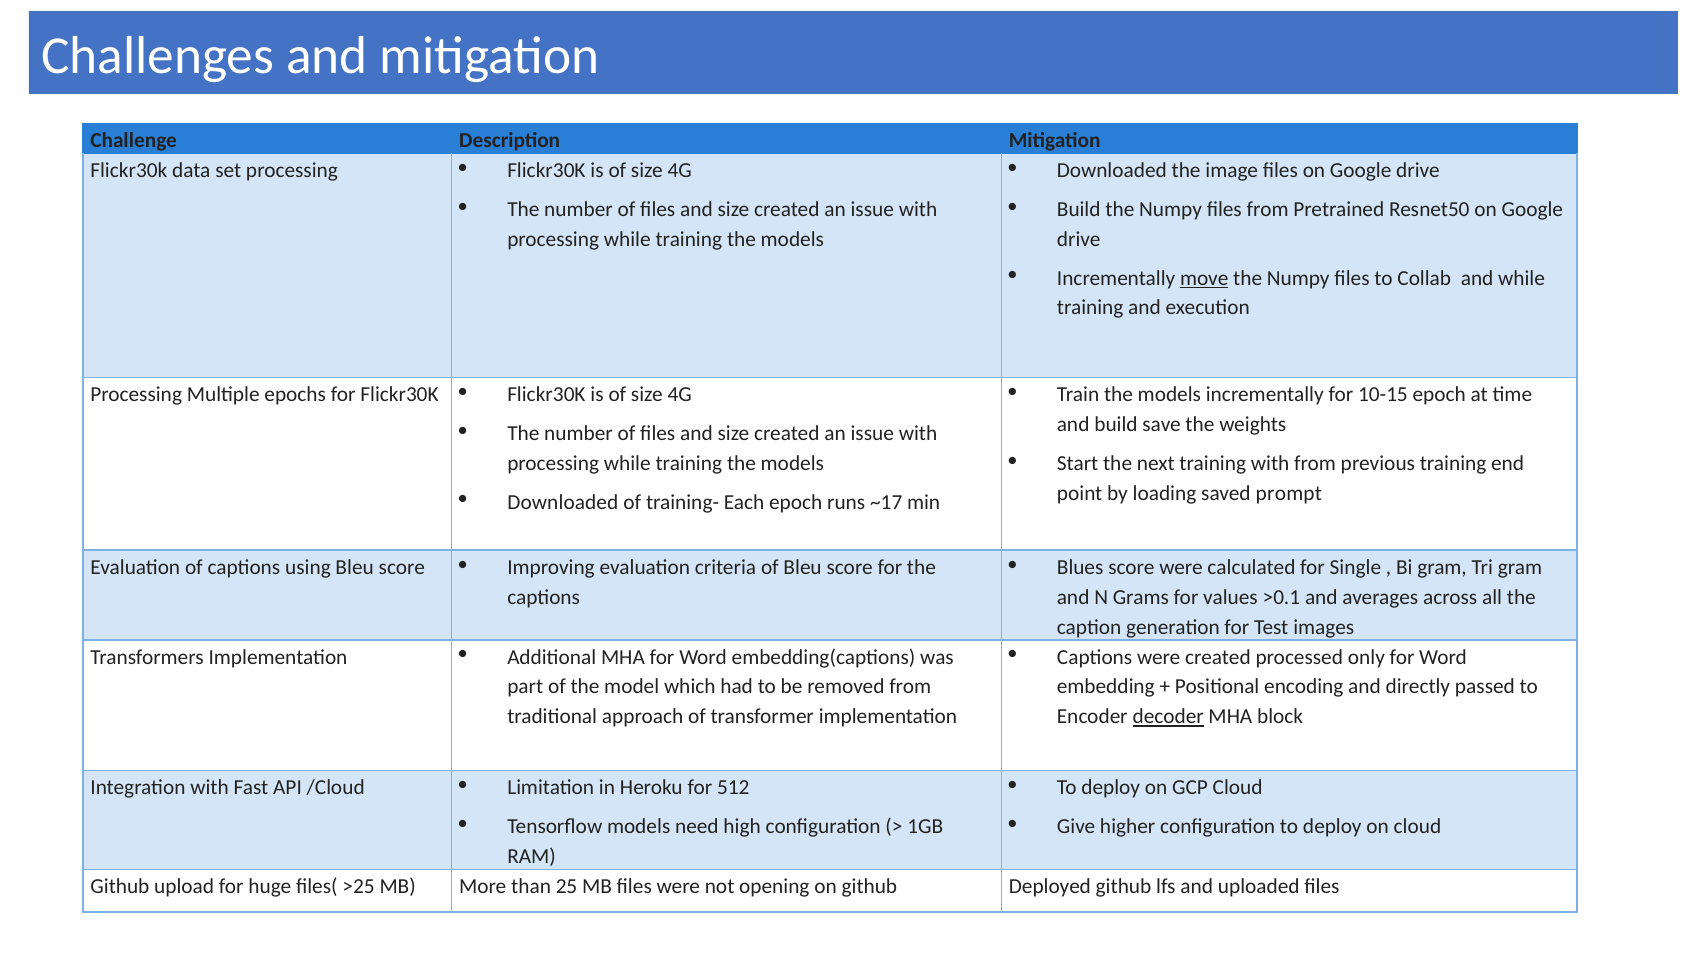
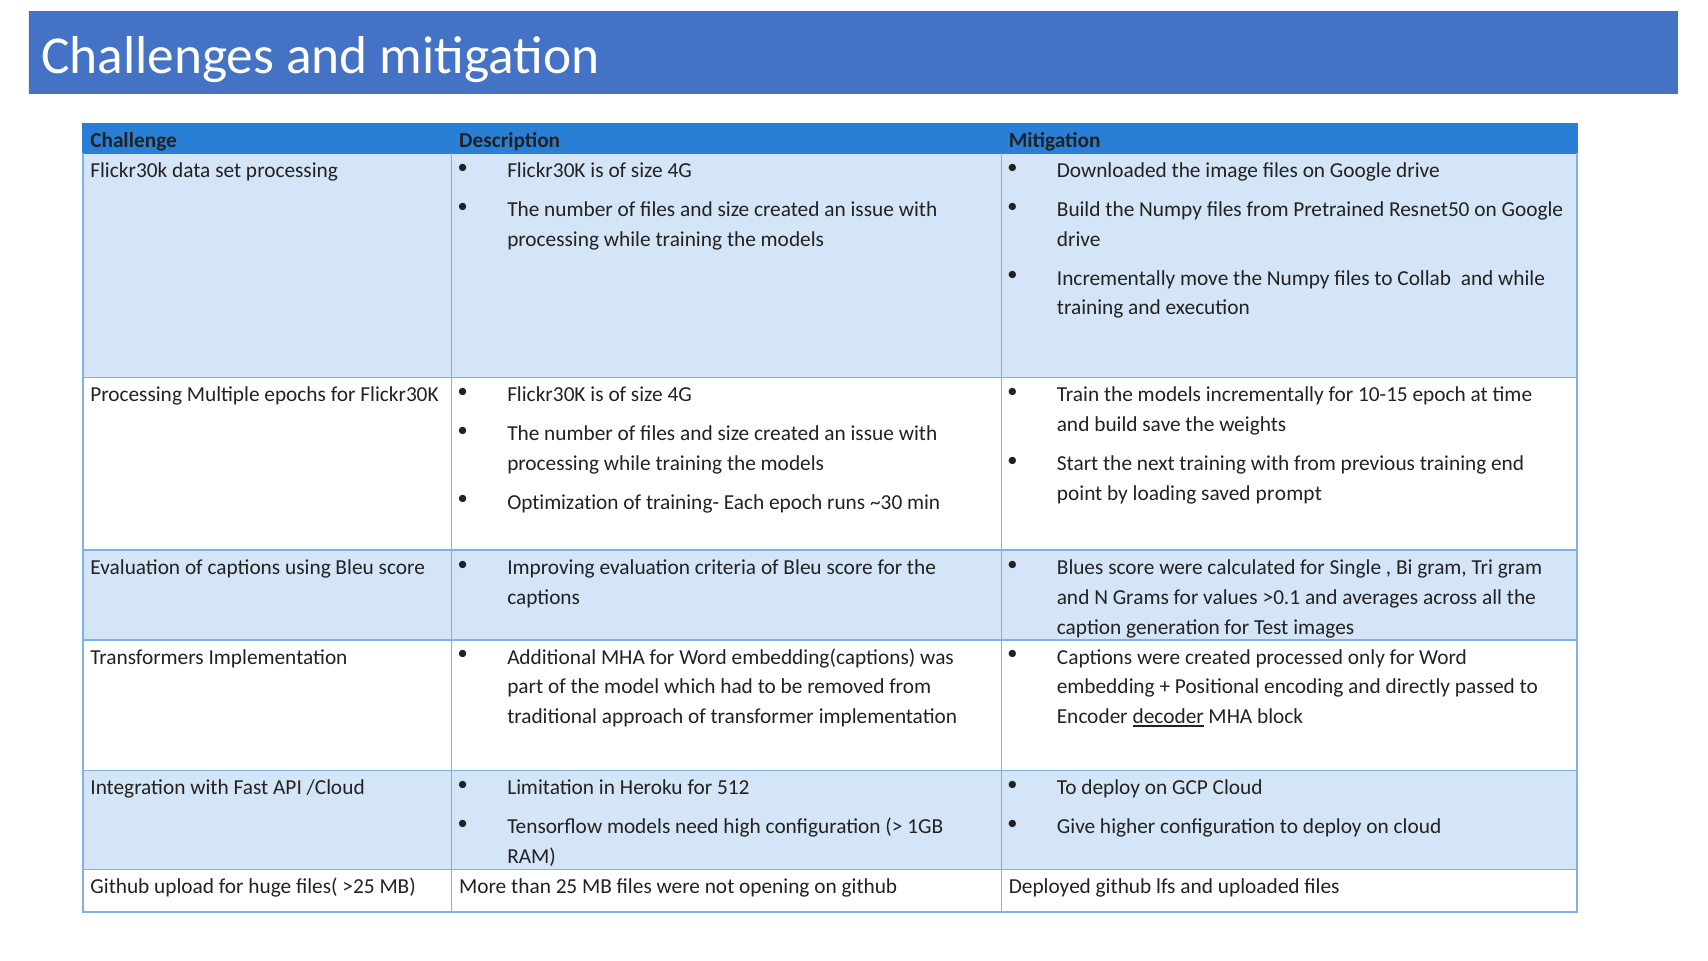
move underline: present -> none (1204, 278)
Downloaded: Downloaded -> Optimization (563, 502)
~17: ~17 -> ~30 (886, 502)
